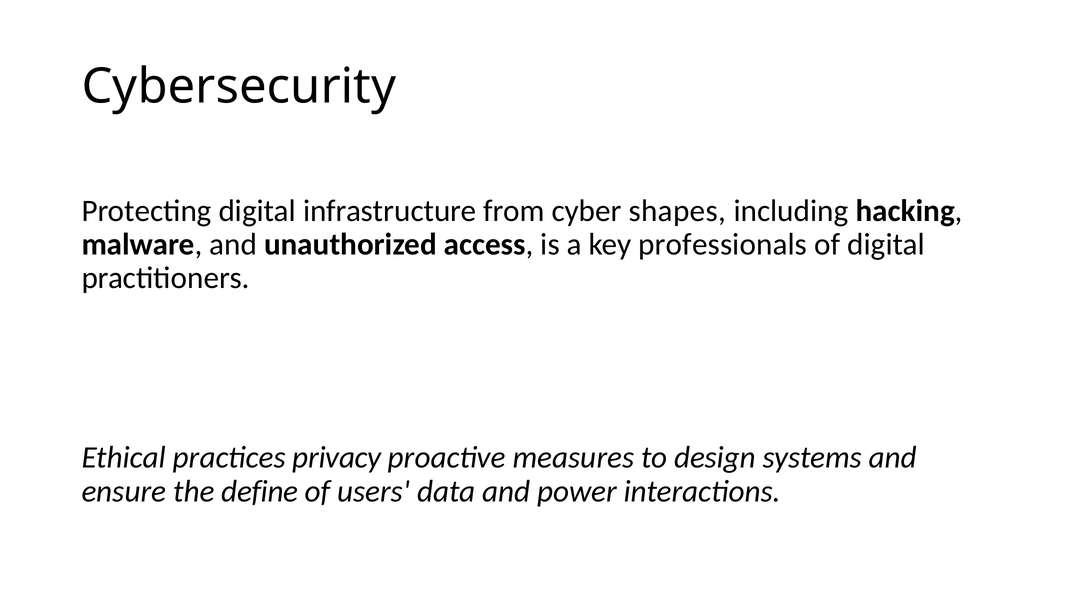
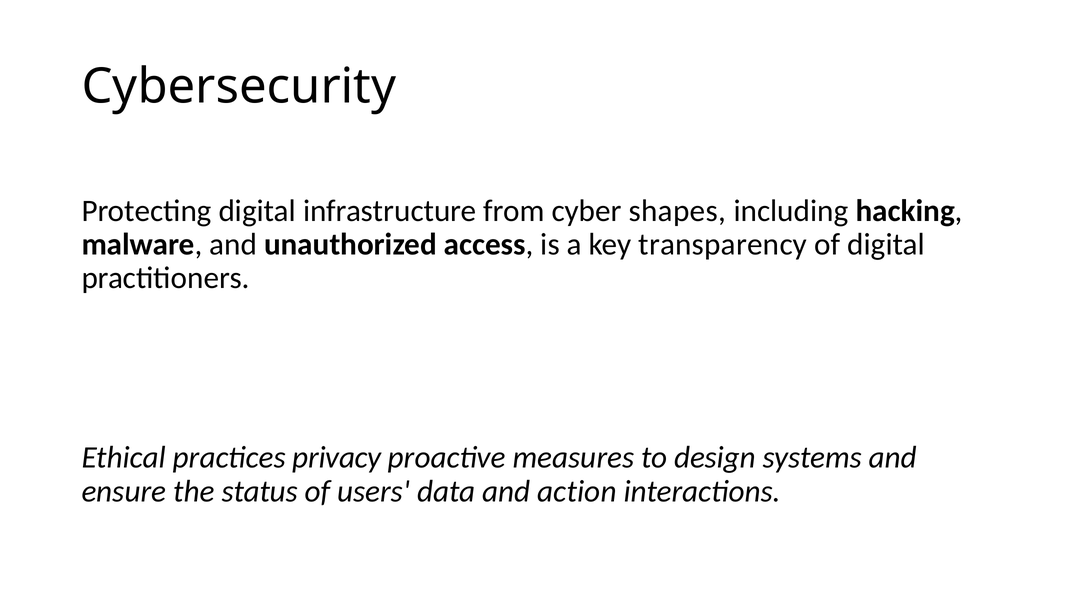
professionals: professionals -> transparency (723, 244)
define: define -> status (260, 491)
power: power -> action (577, 491)
